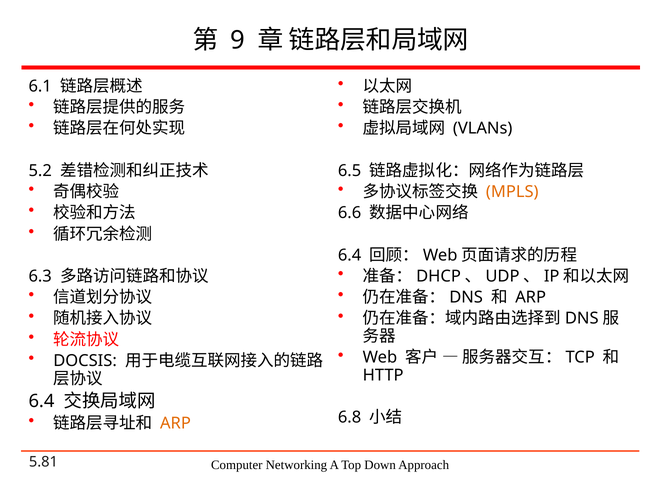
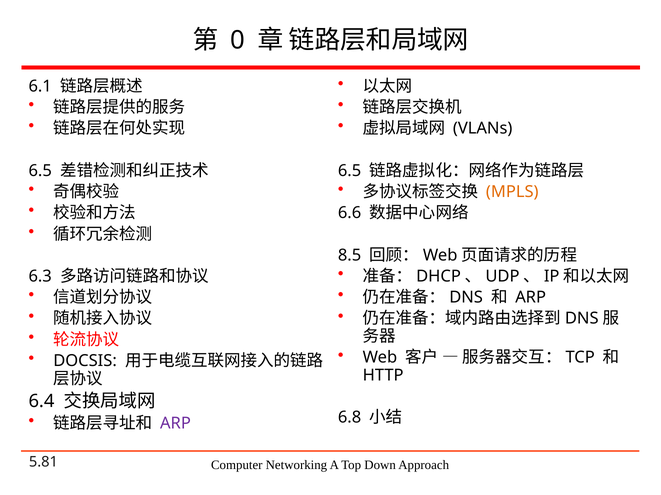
9: 9 -> 0 (237, 41)
5.2: 5.2 -> 6.5 (40, 171)
6.4: 6.4 -> 8.5 (350, 256)
ARP colour: orange -> purple (175, 424)
